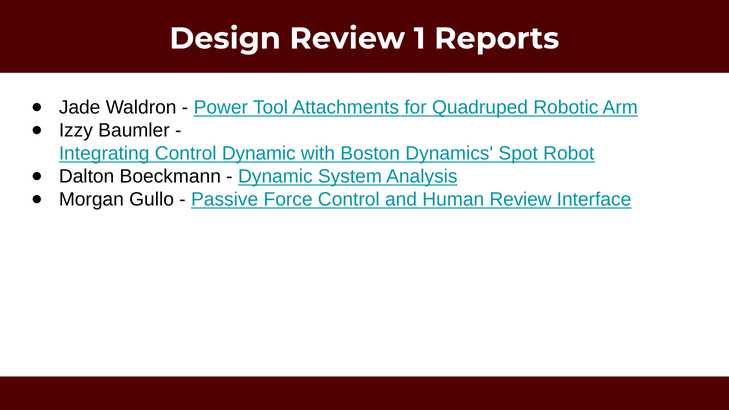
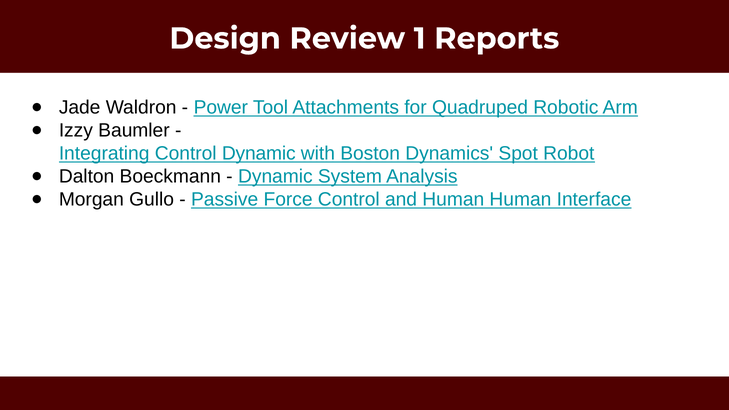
Human Review: Review -> Human (520, 200)
